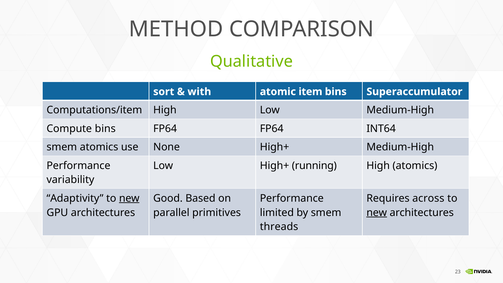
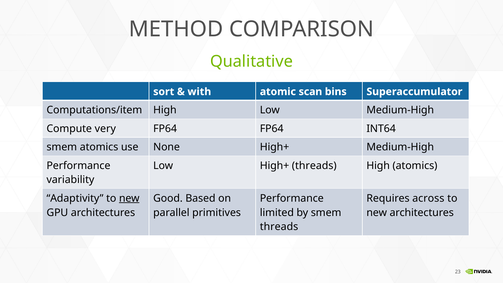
item: item -> scan (310, 92)
Compute bins: bins -> very (105, 129)
High+ running: running -> threads (314, 166)
new underline: present -> none (377, 213)
